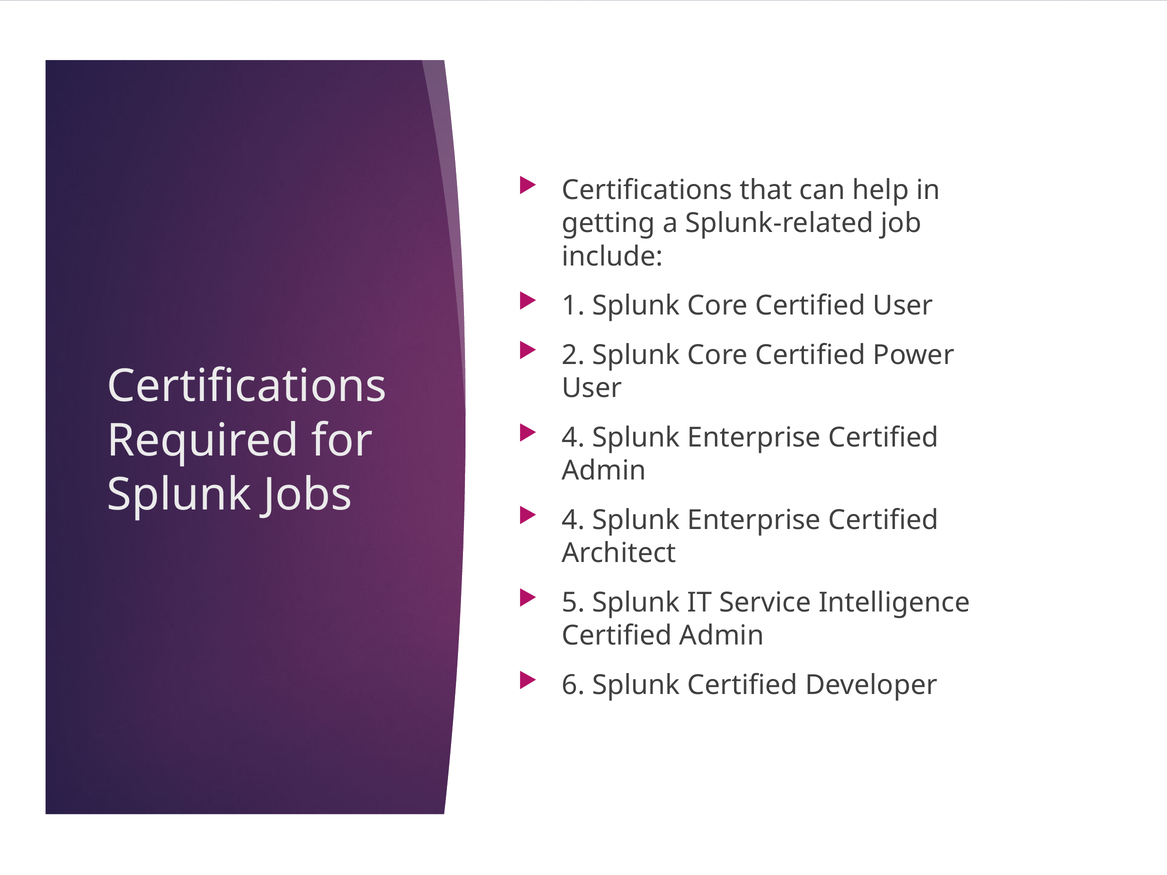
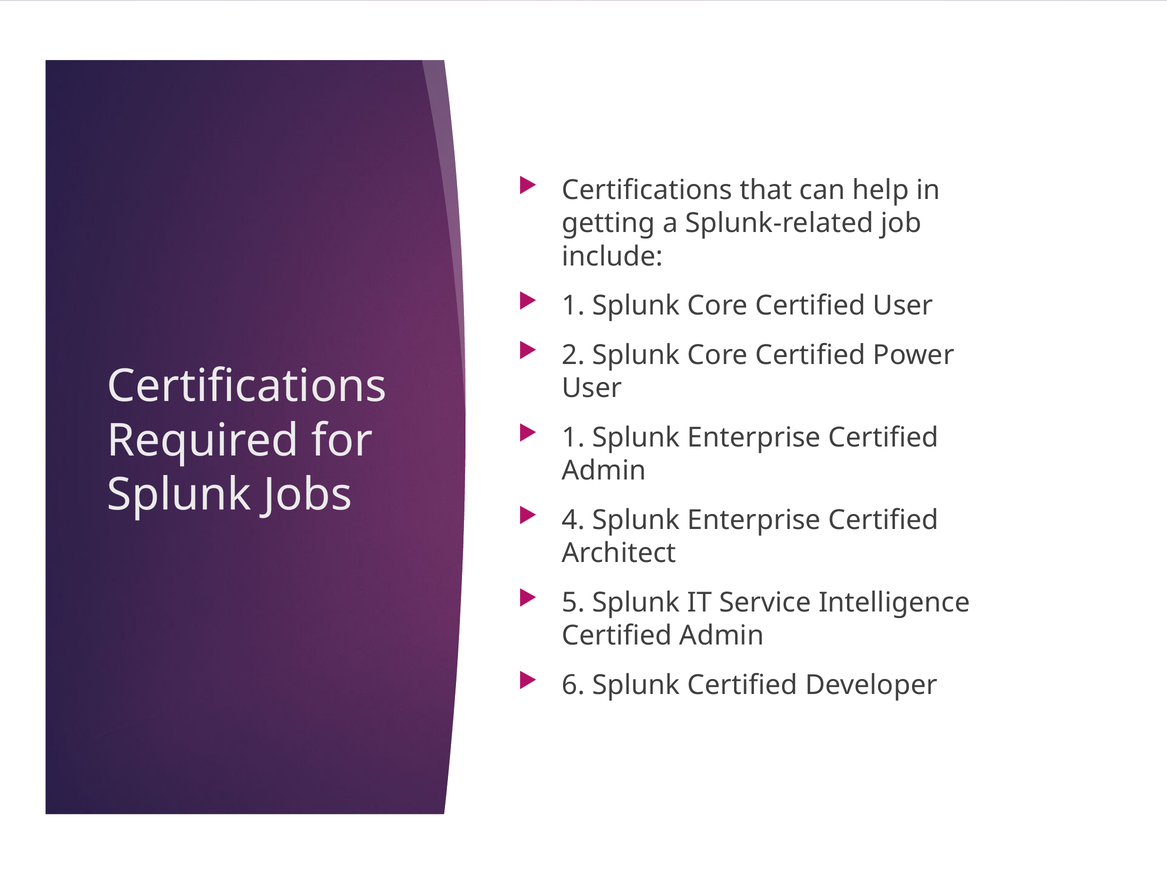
4: 4 -> 1 (573, 438)
